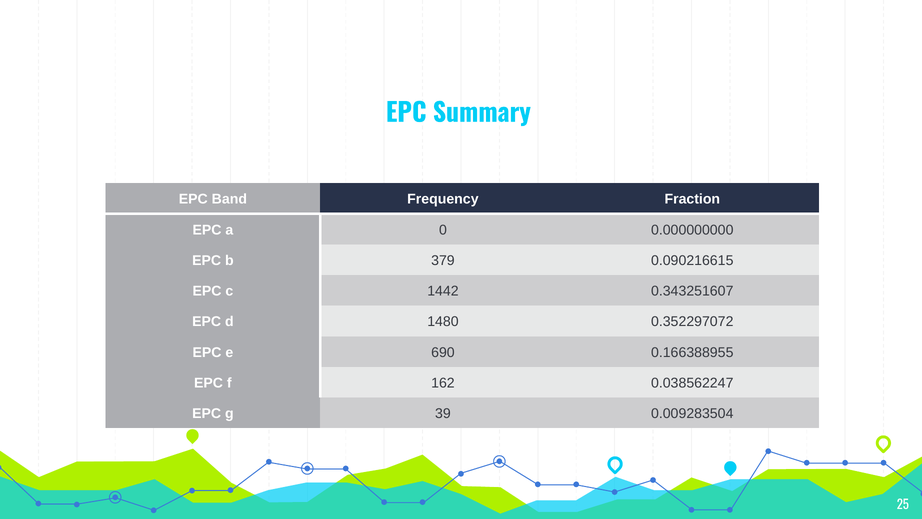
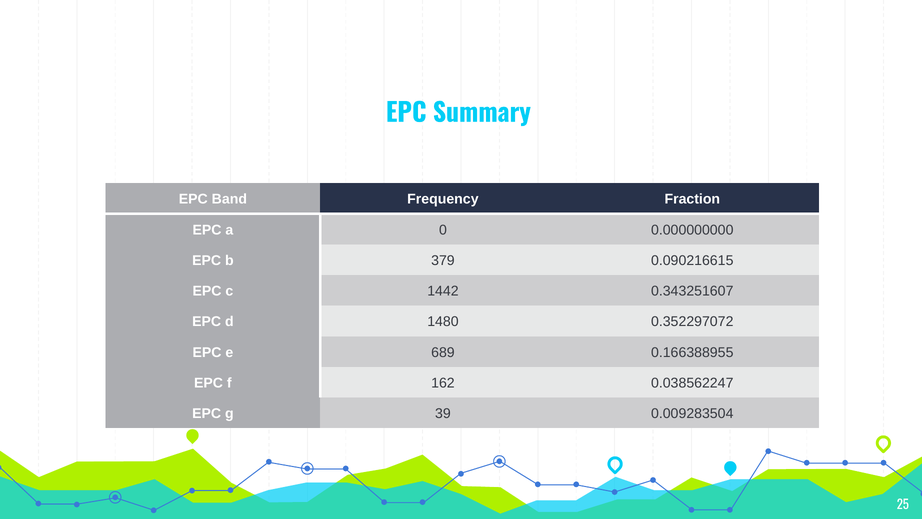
690: 690 -> 689 (443, 352)
